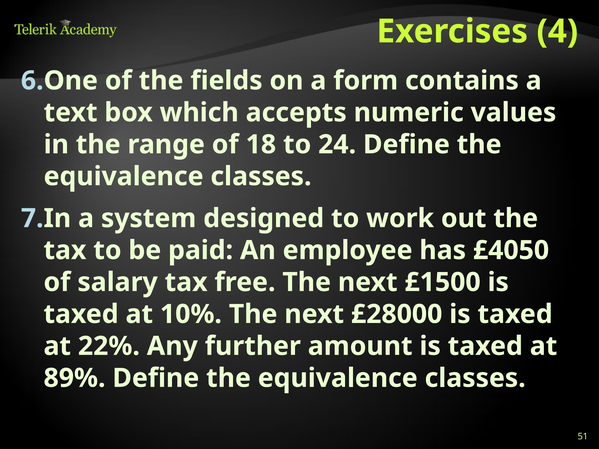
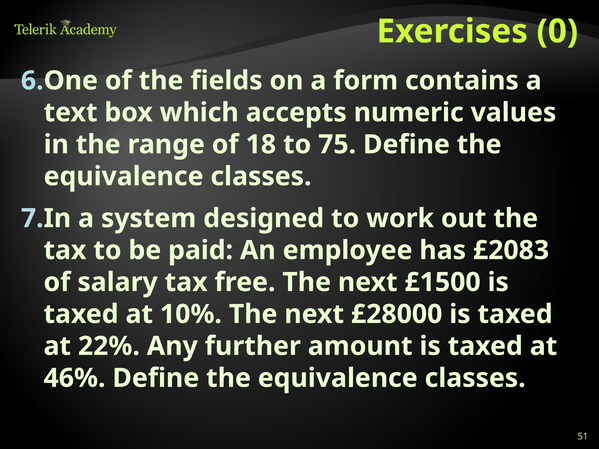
4: 4 -> 0 (557, 31)
24: 24 -> 75 (337, 145)
£4050: £4050 -> £2083 (511, 250)
89%: 89% -> 46% (75, 378)
